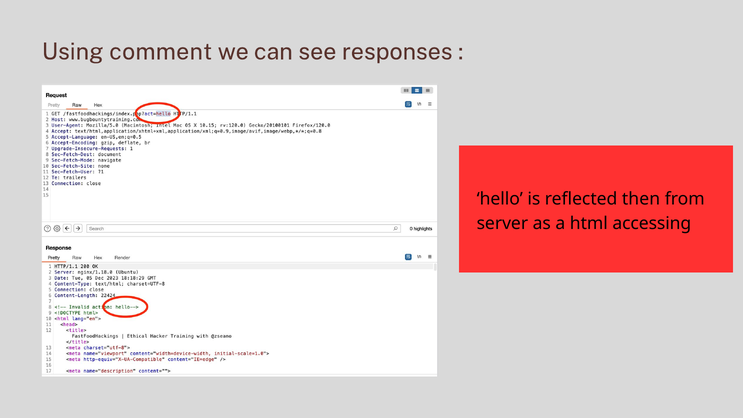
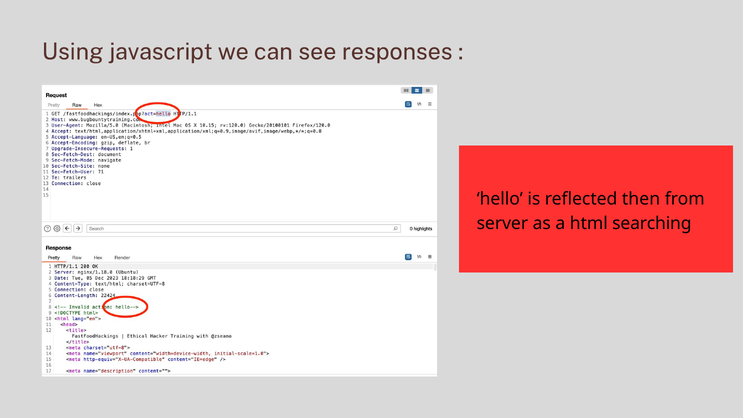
comment: comment -> javascript (161, 52)
accessing: accessing -> searching (652, 223)
